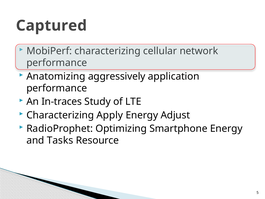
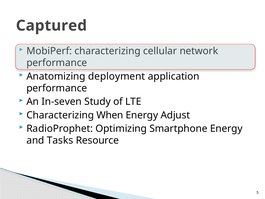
aggressively: aggressively -> deployment (117, 76)
In-traces: In-traces -> In-seven (62, 102)
Apply: Apply -> When (110, 115)
